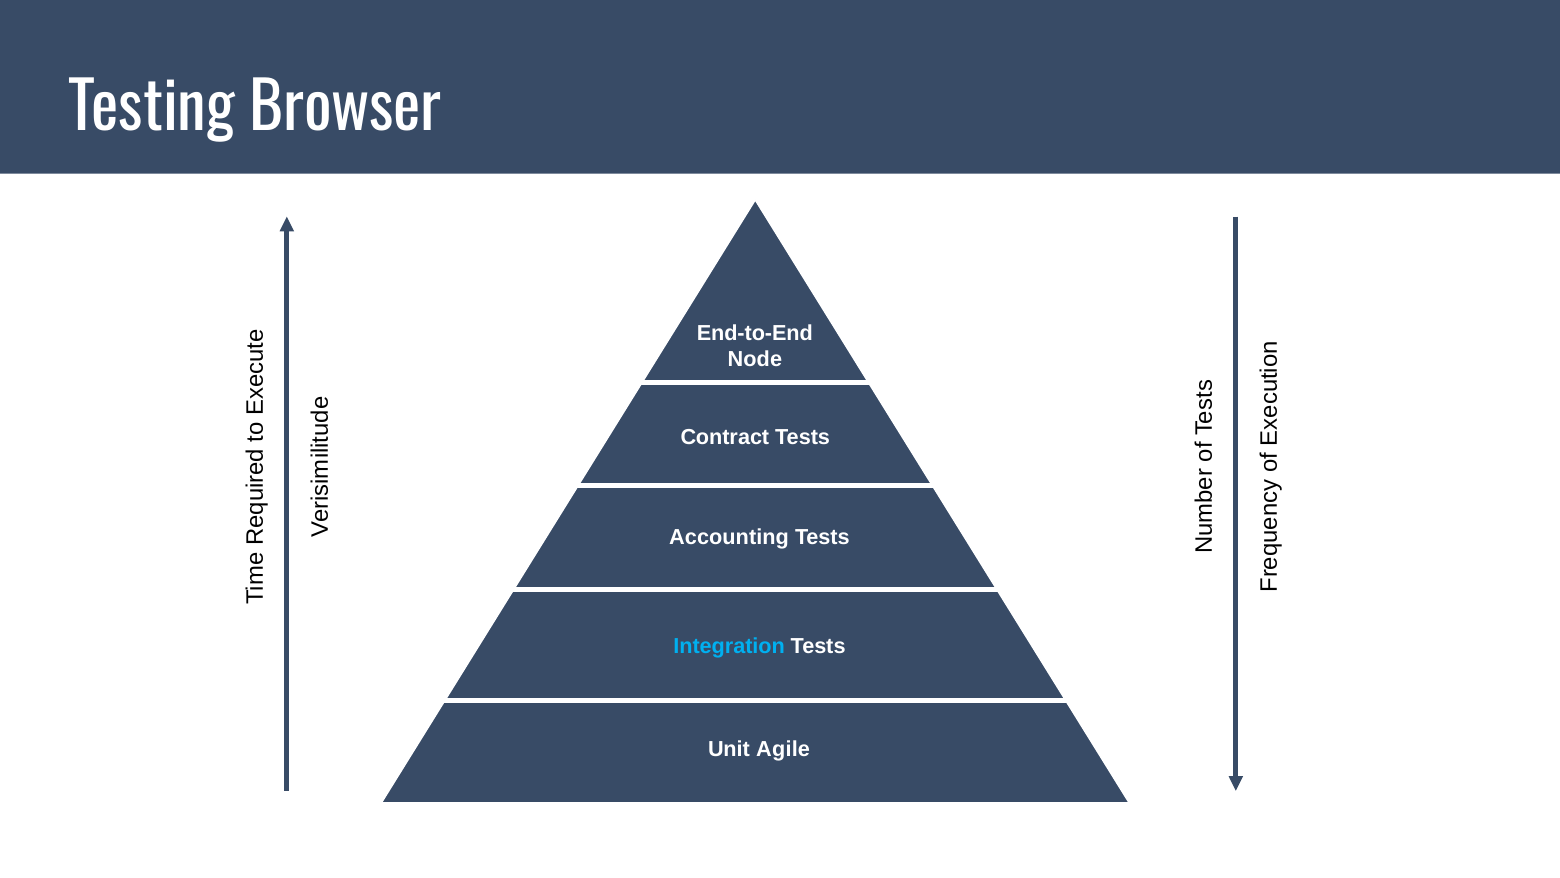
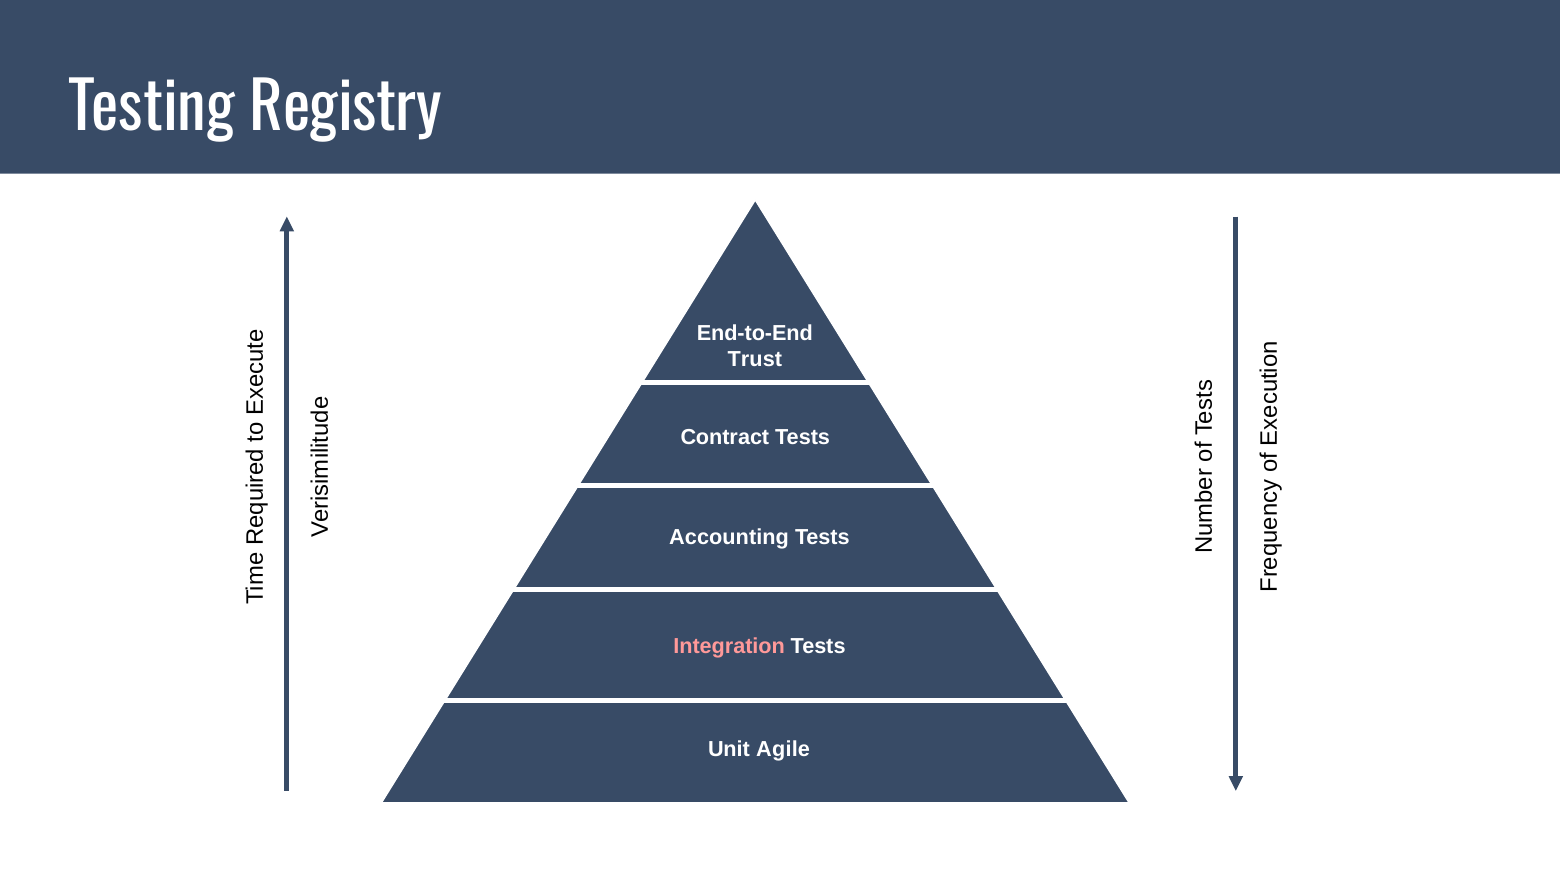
Browser: Browser -> Registry (346, 109)
Node: Node -> Trust (755, 359)
Integration colour: light blue -> pink (729, 646)
